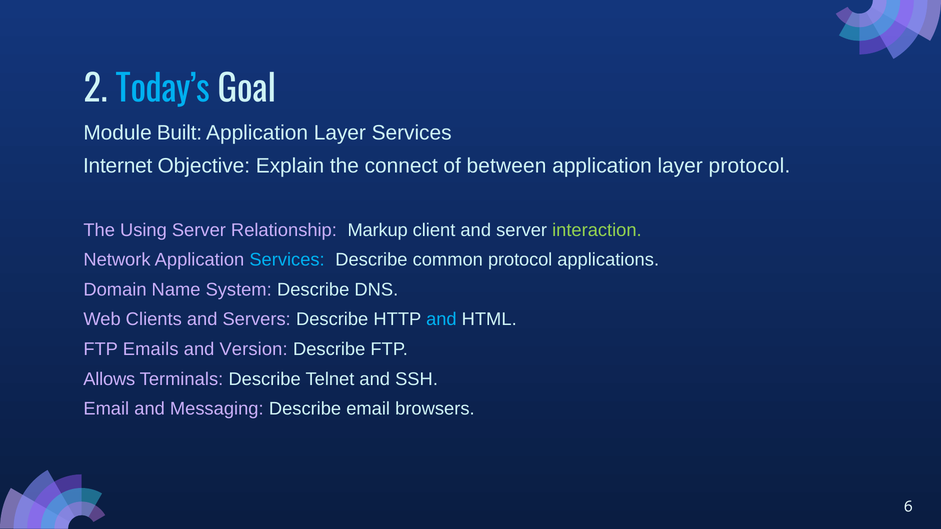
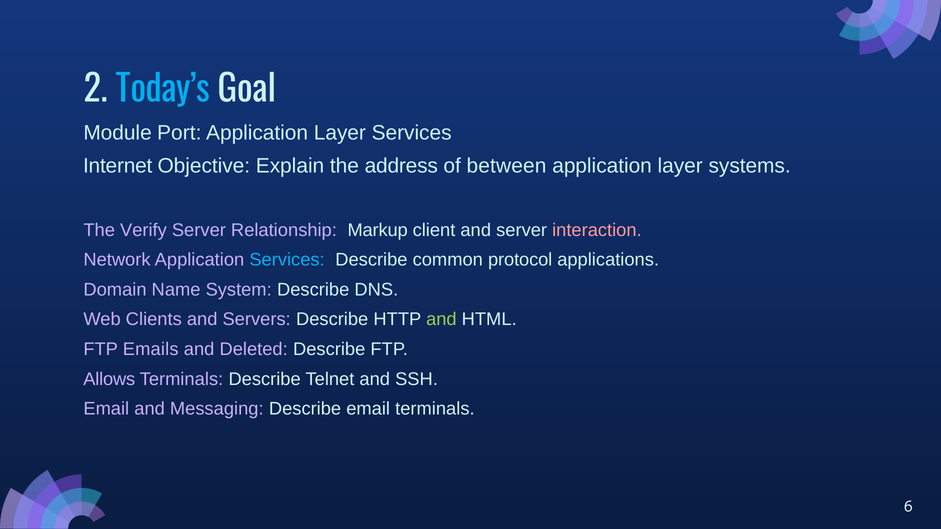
Built: Built -> Port (179, 133)
connect: connect -> address (401, 166)
layer protocol: protocol -> systems (750, 166)
Using: Using -> Verify (143, 230)
interaction colour: light green -> pink (597, 230)
and colour: light blue -> light green (441, 320)
Version: Version -> Deleted (254, 349)
email browsers: browsers -> terminals (435, 409)
